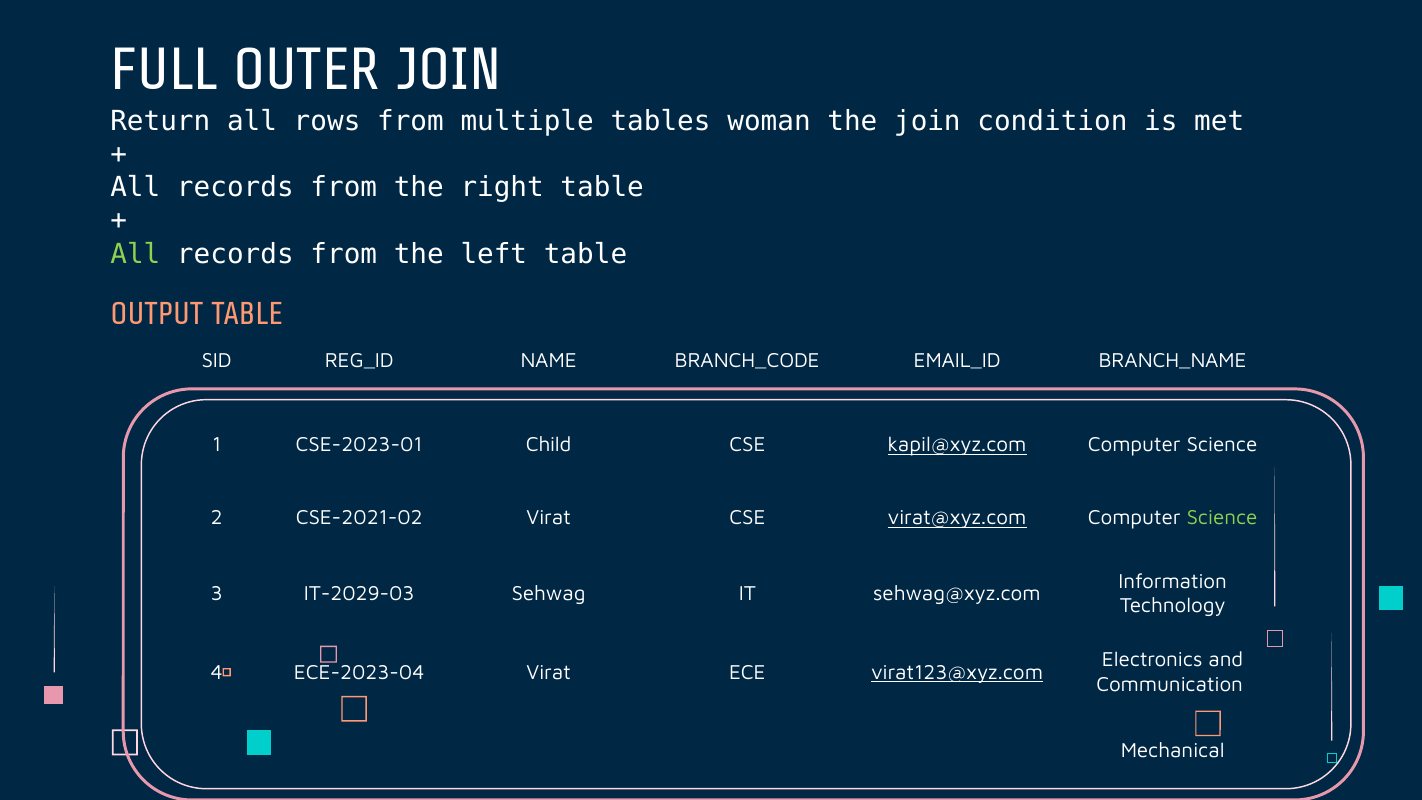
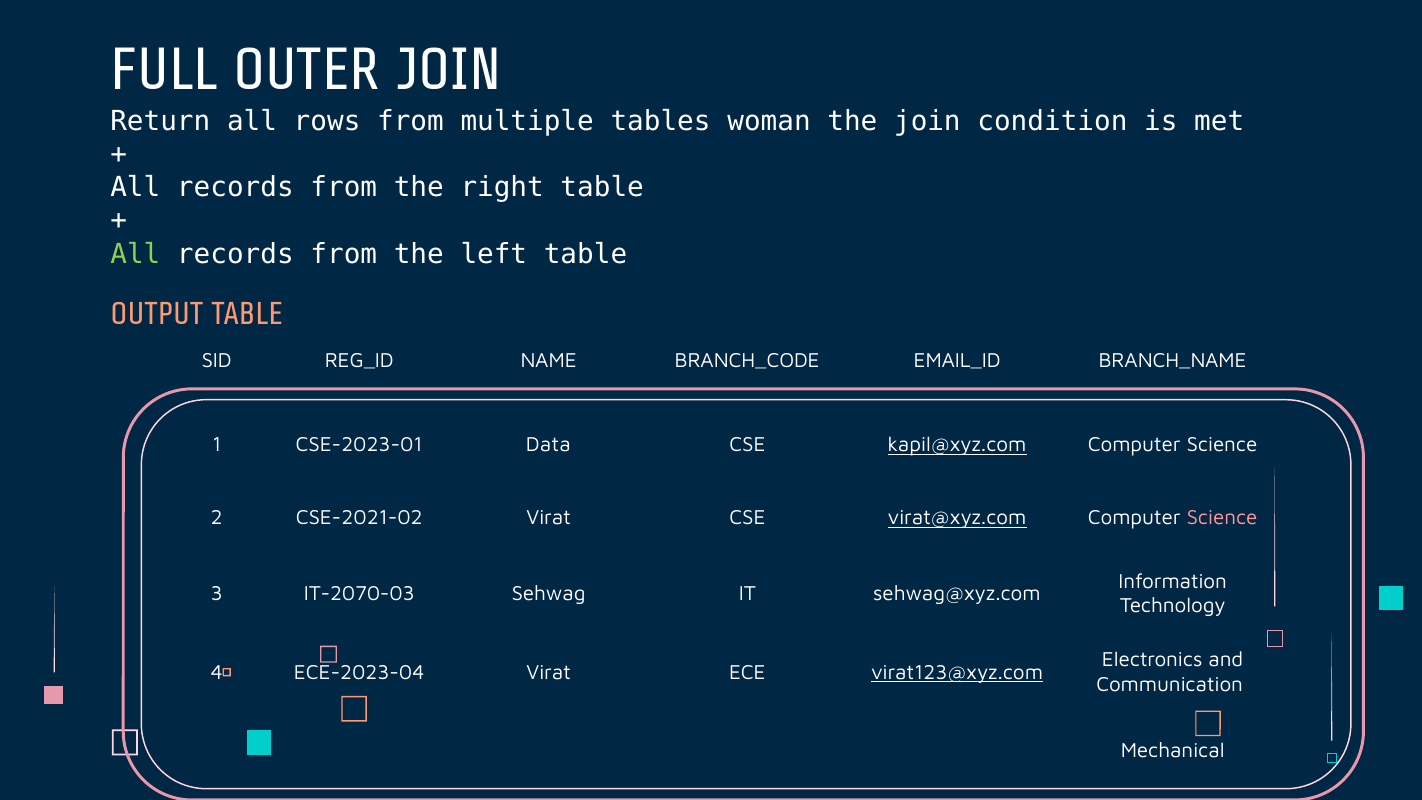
Child: Child -> Data (548, 445)
Science colour: light green -> pink (1222, 518)
IT-2029-03: IT-2029-03 -> IT-2070-03 (359, 594)
